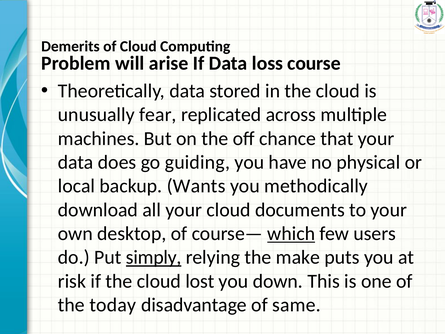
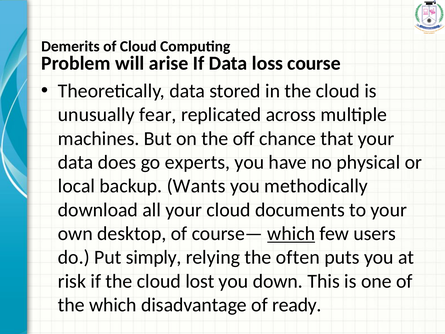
guiding: guiding -> experts (197, 162)
simply underline: present -> none (154, 257)
make: make -> often (298, 257)
the today: today -> which (113, 305)
same: same -> ready (297, 305)
